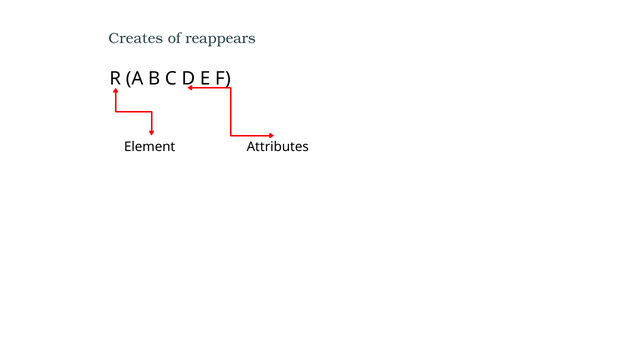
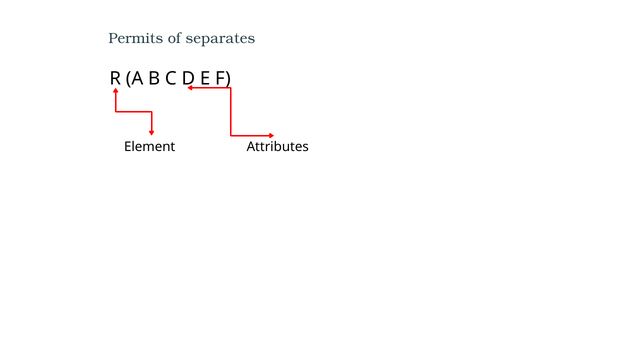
Creates: Creates -> Permits (136, 38)
reappears: reappears -> separates (220, 38)
